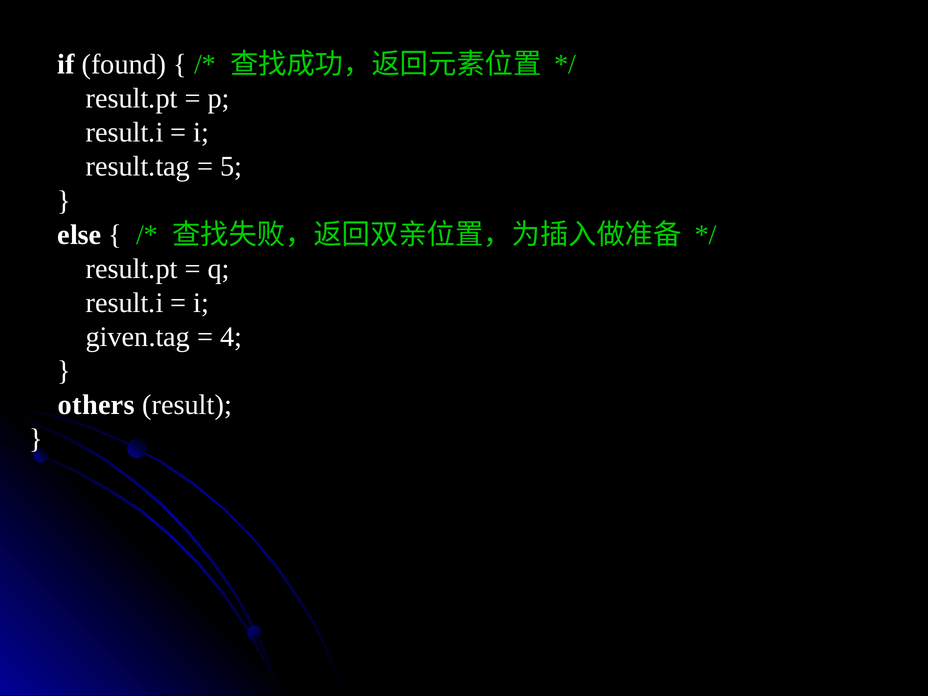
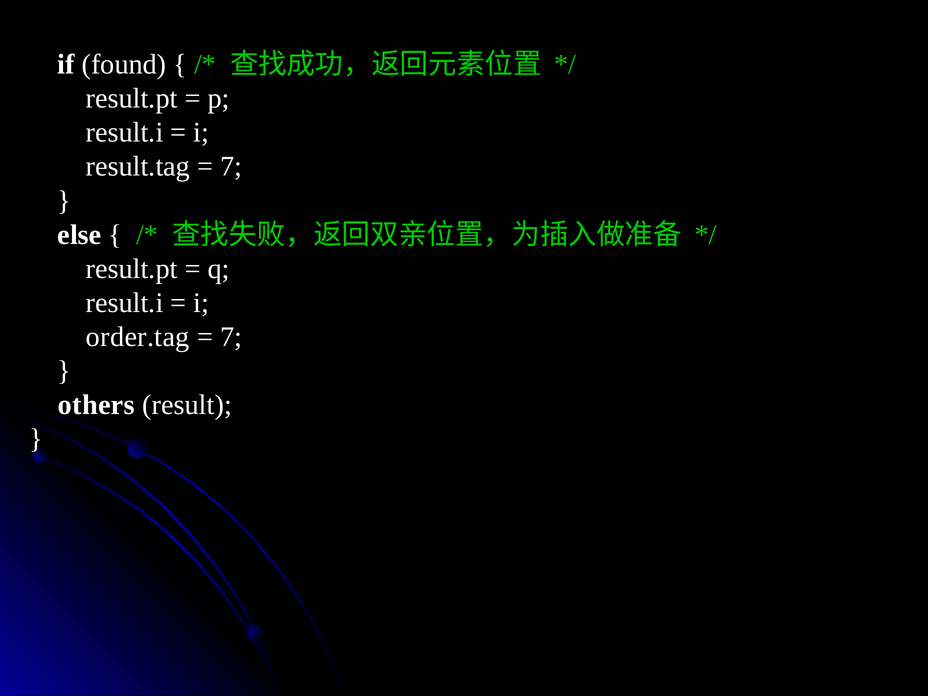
5: 5 -> 7 (231, 167)
given.tag: given.tag -> order.tag (138, 337)
4: 4 -> 7 (231, 337)
